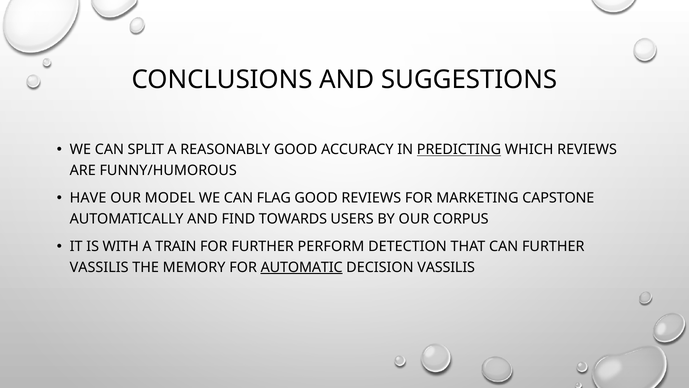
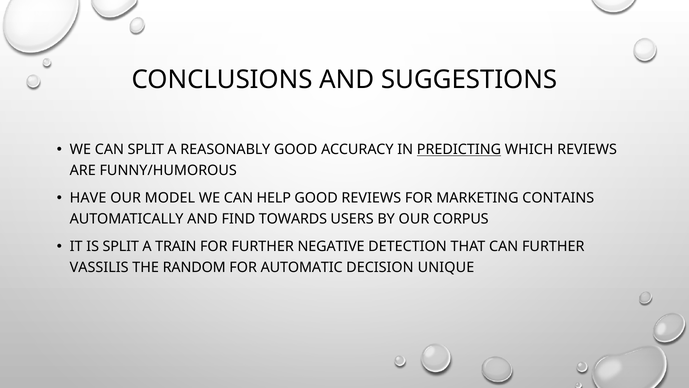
FLAG: FLAG -> HELP (274, 198)
CAPSTONE: CAPSTONE -> CONTAINS (558, 198)
IS WITH: WITH -> SPLIT (121, 246)
PERFORM: PERFORM -> NEGATIVE (331, 246)
MEMORY: MEMORY -> RANDOM (194, 267)
AUTOMATIC underline: present -> none (302, 267)
DECISION VASSILIS: VASSILIS -> UNIQUE (446, 267)
